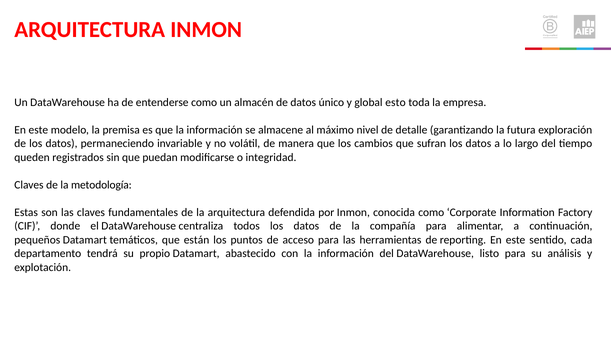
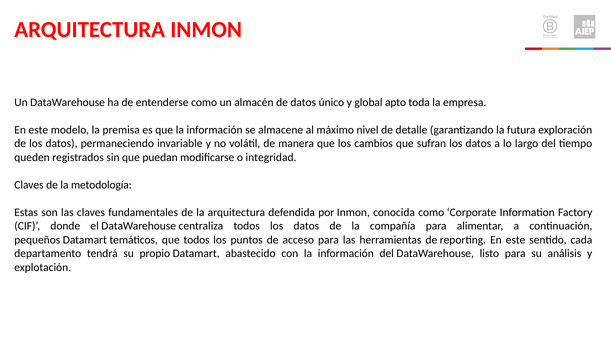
esto: esto -> apto (396, 102)
que están: están -> todos (197, 240)
